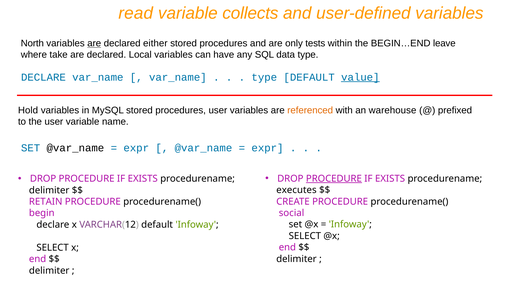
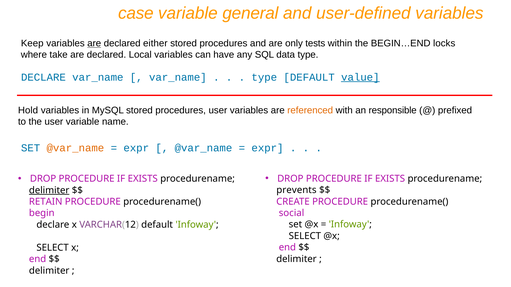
read: read -> case (136, 13)
collects: collects -> general (250, 13)
North: North -> Keep (32, 43)
leave: leave -> locks (444, 43)
warehouse: warehouse -> responsible (393, 110)
@var_name colour: black -> orange (75, 148)
PROCEDURE underline: present -> none (334, 179)
executes: executes -> prevents (296, 190)
delimiter underline: none -> present (49, 190)
